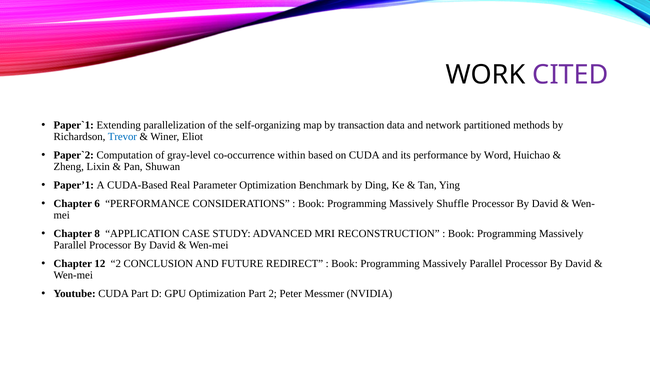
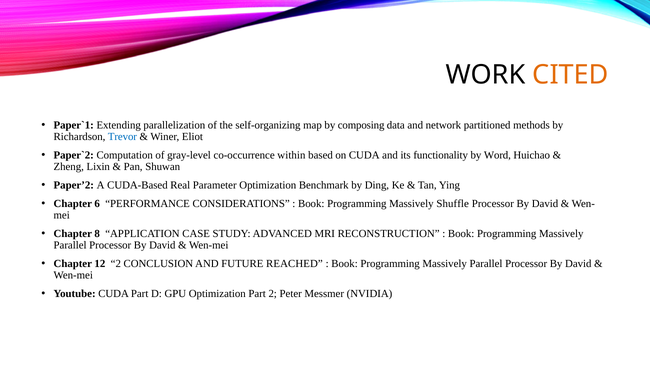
CITED colour: purple -> orange (571, 75)
transaction: transaction -> composing (361, 125)
its performance: performance -> functionality (441, 155)
Paper’1: Paper’1 -> Paper’2 (74, 185)
REDIRECT: REDIRECT -> REACHED (294, 264)
